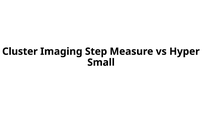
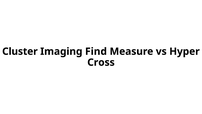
Step: Step -> Find (96, 51)
Small: Small -> Cross (101, 62)
